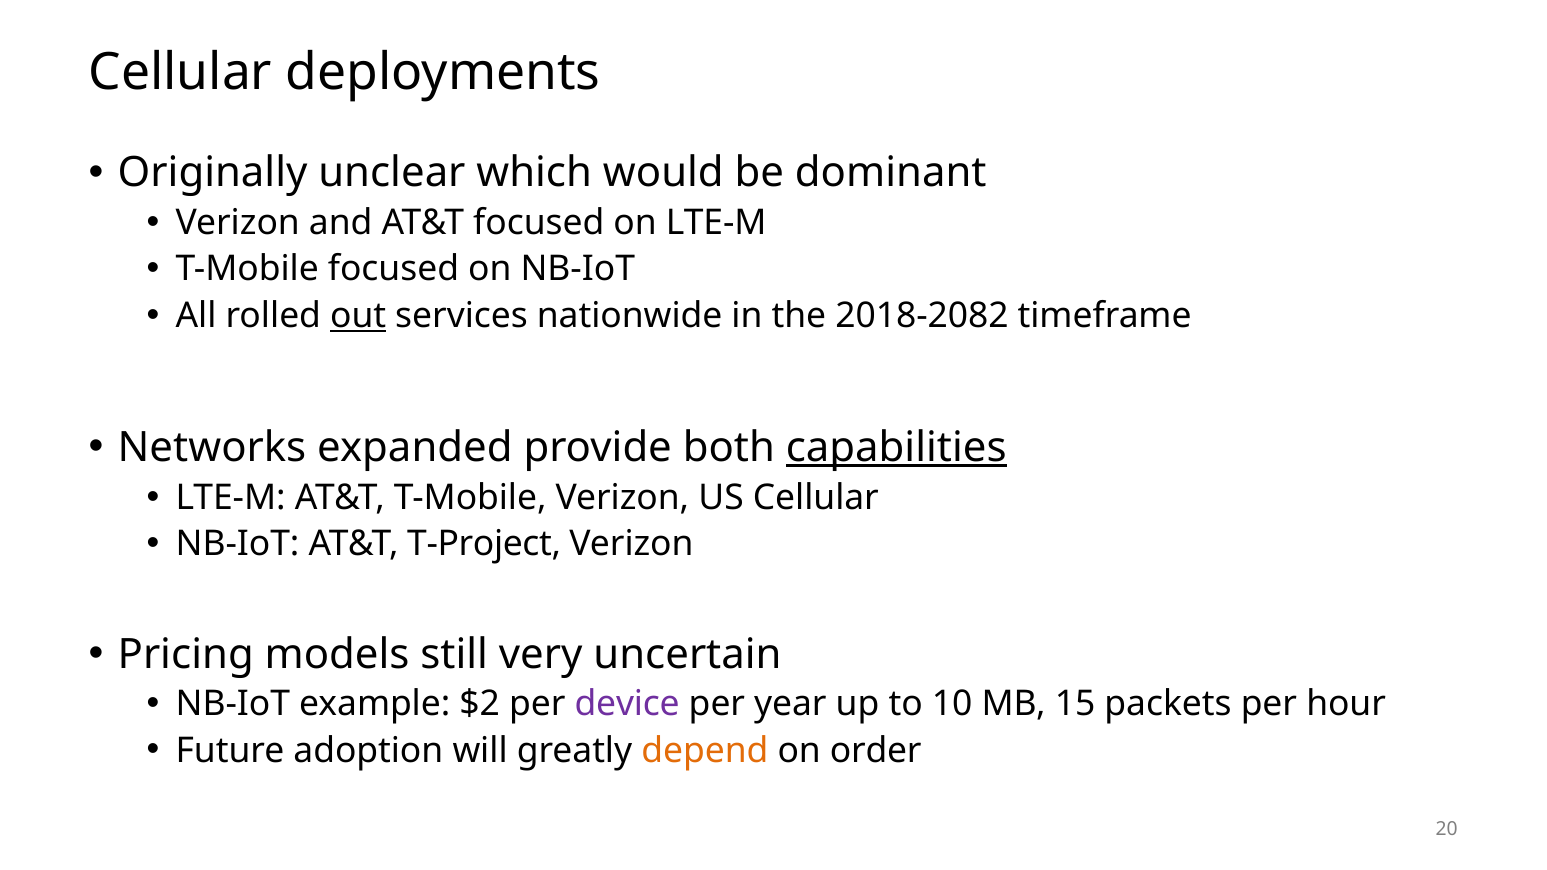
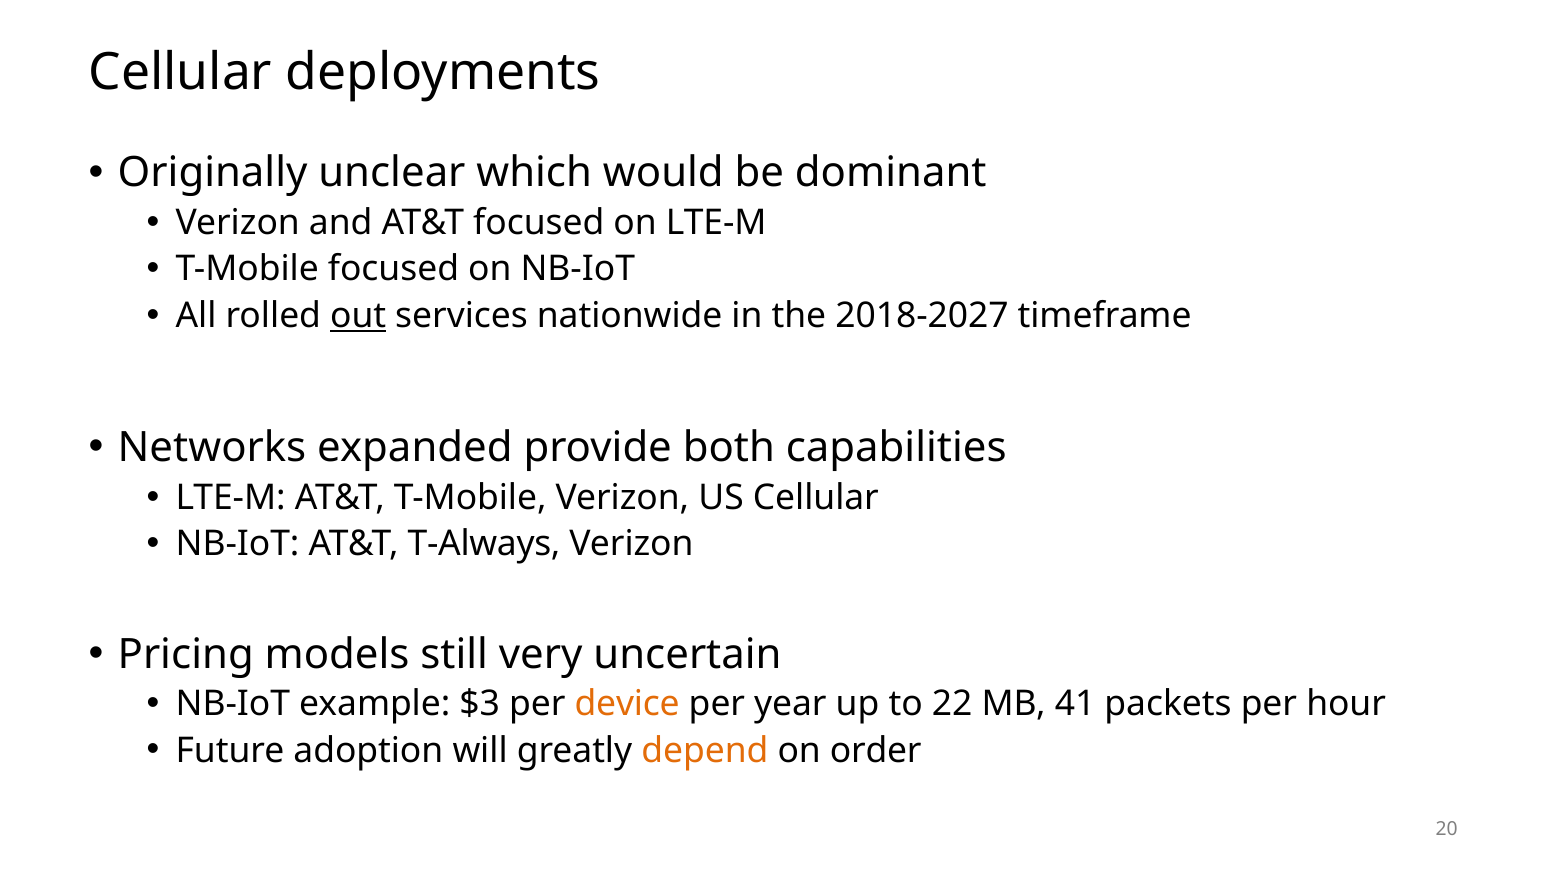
2018-2082: 2018-2082 -> 2018-2027 (922, 316)
capabilities underline: present -> none (896, 448)
T-Project: T-Project -> T-Always (484, 544)
$2: $2 -> $3 (480, 704)
device colour: purple -> orange (627, 704)
10: 10 -> 22 (952, 704)
15: 15 -> 41 (1075, 704)
